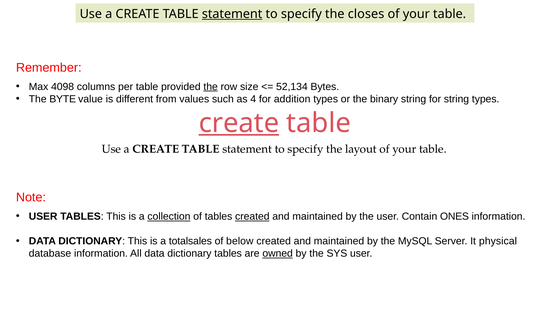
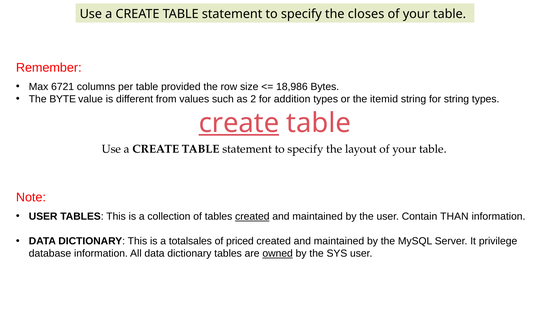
statement underline: present -> none (232, 14)
4098: 4098 -> 6721 (63, 87)
the underline: present -> none (211, 87)
52,134: 52,134 -> 18,986 (292, 87)
4: 4 -> 2 (253, 99)
binary: binary -> itemid (384, 99)
collection underline: present -> none (169, 217)
ONES: ONES -> THAN (454, 217)
below: below -> priced (240, 241)
physical: physical -> privilege (498, 241)
